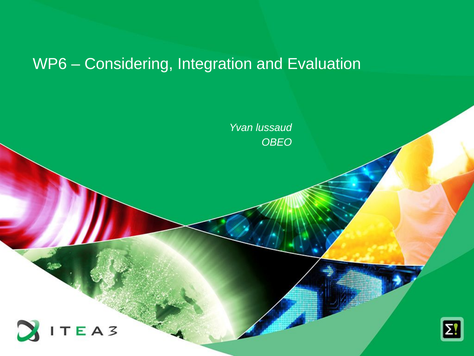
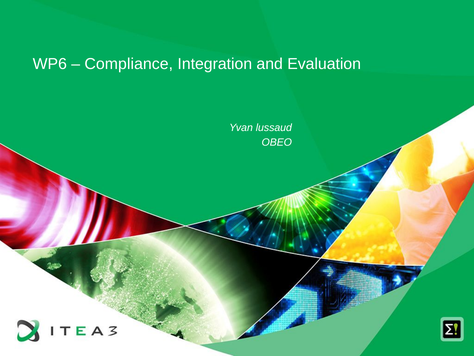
Considering: Considering -> Compliance (129, 64)
